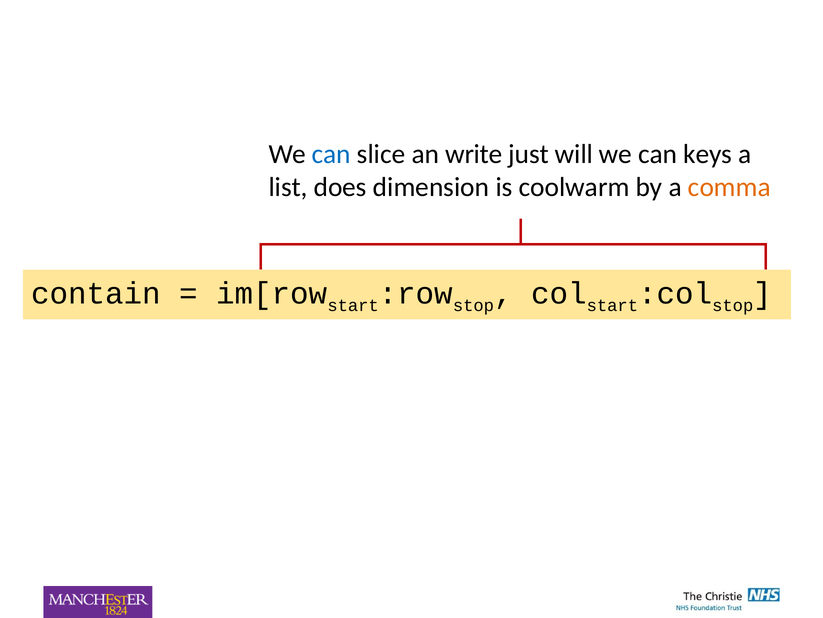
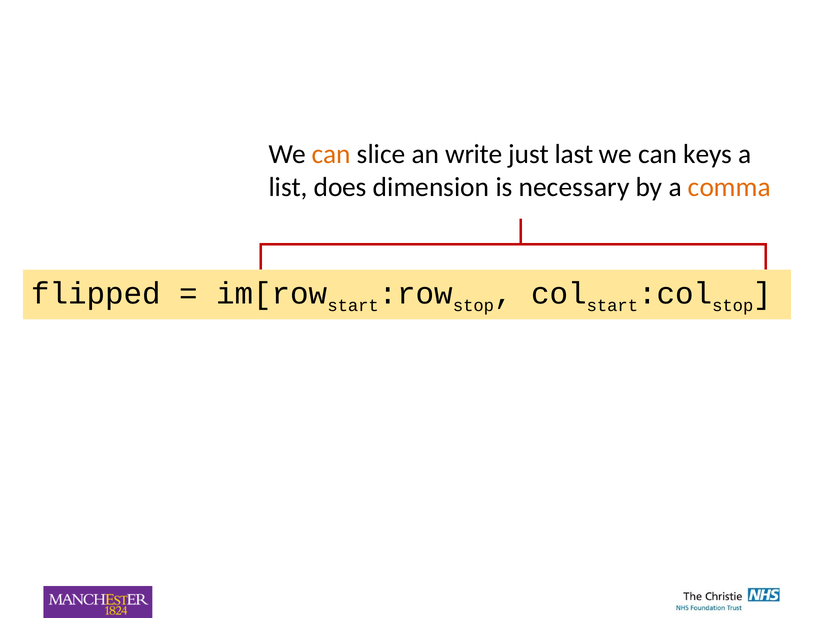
can colour: blue -> orange (331, 154)
will: will -> last (574, 154)
coolwarm: coolwarm -> necessary (574, 187)
contain: contain -> flipped (96, 293)
